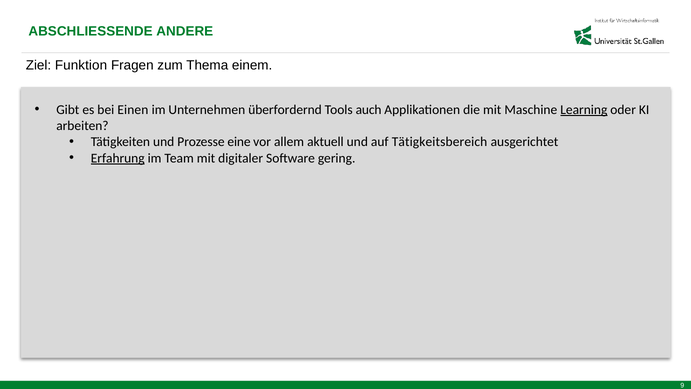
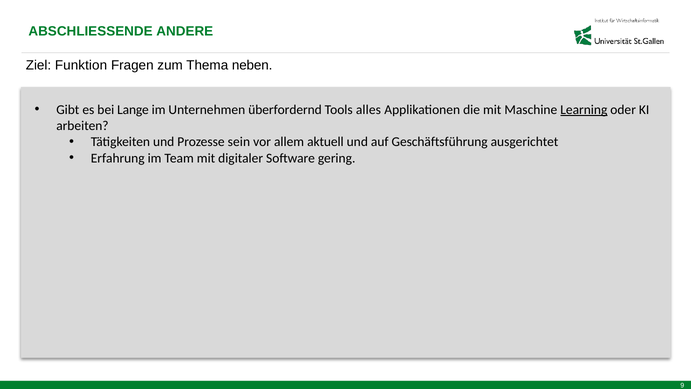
einem: einem -> neben (252, 65)
Einen: Einen -> Lange (133, 110)
auch: auch -> alles (368, 110)
eine: eine -> sein (239, 142)
Tätigkeitsbereich: Tätigkeitsbereich -> Geschäftsführung (440, 142)
Erfahrung underline: present -> none (118, 158)
